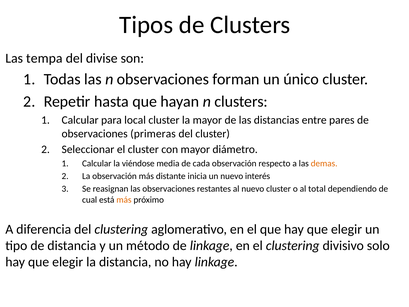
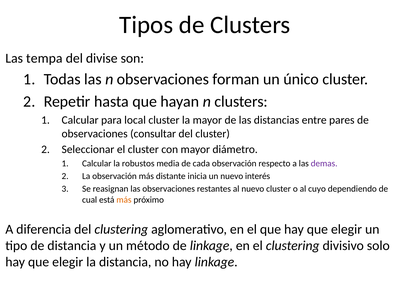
primeras: primeras -> consultar (153, 134)
viéndose: viéndose -> robustos (138, 163)
demas colour: orange -> purple (324, 163)
total: total -> cuyo (317, 189)
